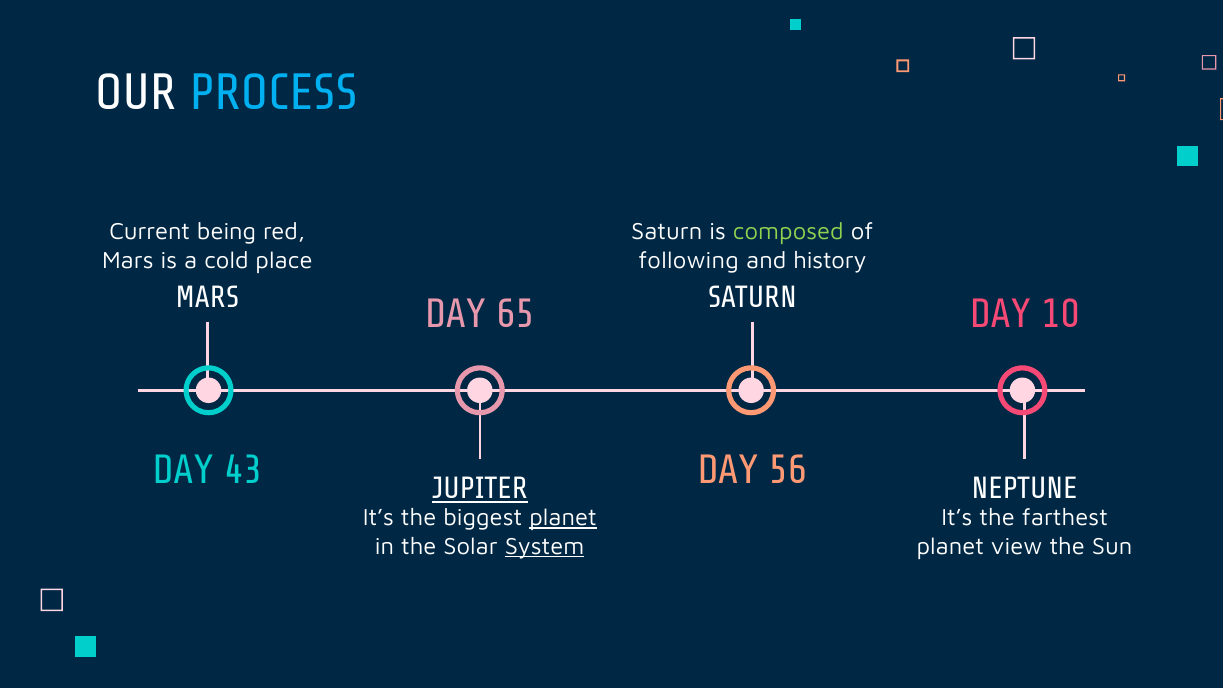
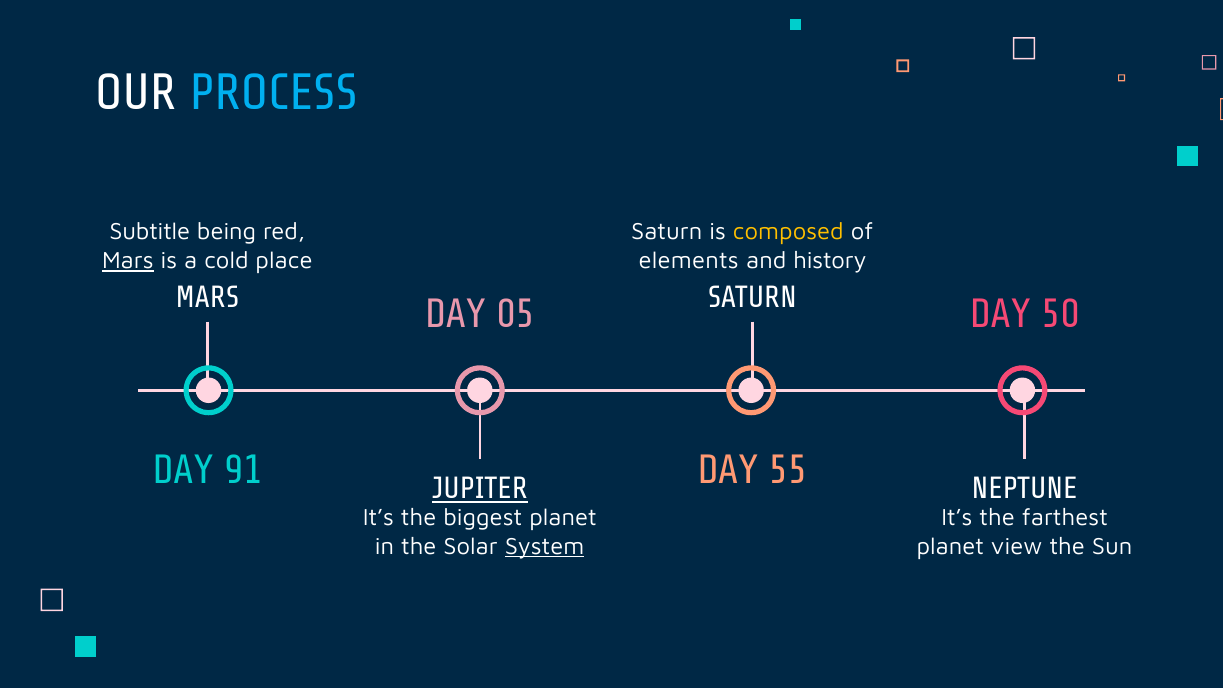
Current: Current -> Subtitle (150, 232)
composed colour: light green -> yellow (788, 232)
Mars underline: none -> present (128, 261)
following: following -> elements (689, 261)
65: 65 -> 05 (516, 314)
10: 10 -> 50 (1061, 314)
43: 43 -> 91 (243, 470)
56: 56 -> 55 (788, 470)
planet underline: present -> none (563, 518)
